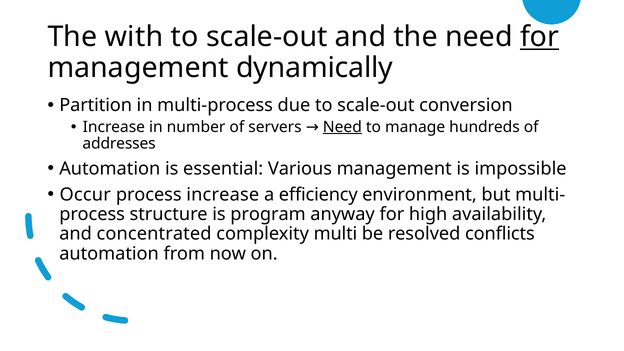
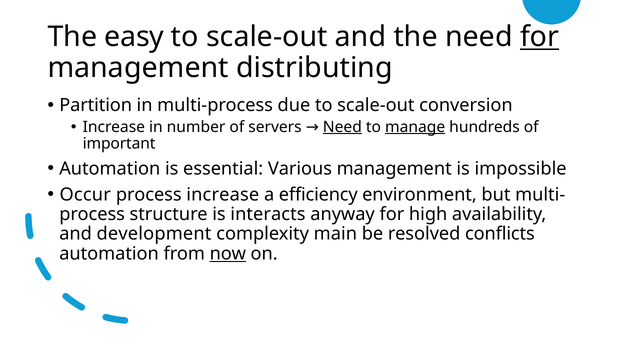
with: with -> easy (134, 37)
dynamically: dynamically -> distributing (314, 68)
manage underline: none -> present (415, 127)
addresses: addresses -> important (119, 144)
program: program -> interacts (268, 214)
concentrated: concentrated -> development (154, 234)
multi: multi -> main (335, 234)
now underline: none -> present (228, 254)
